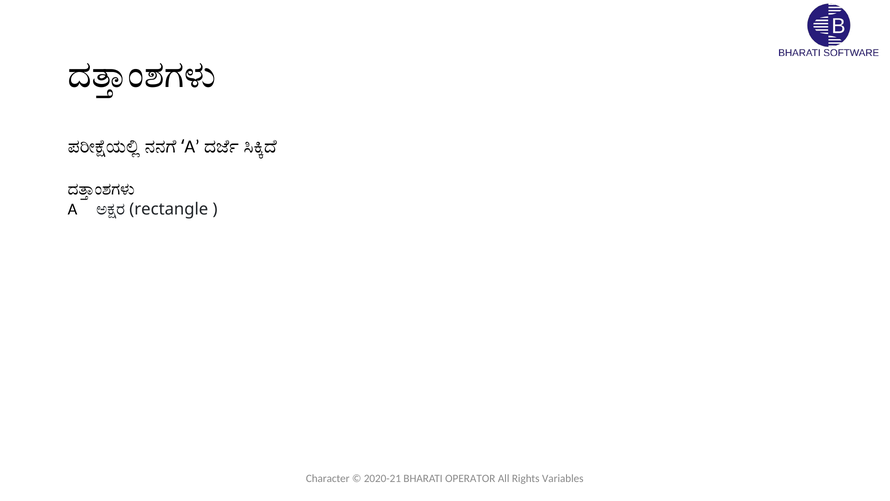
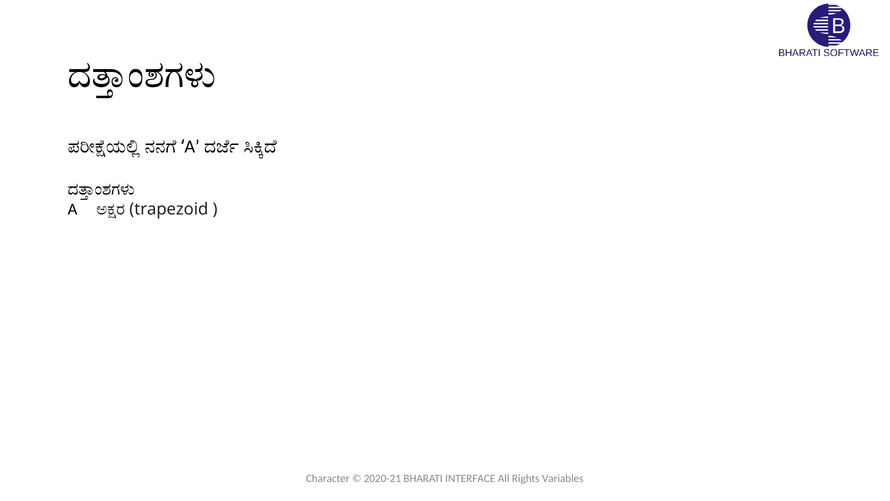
rectangle: rectangle -> trapezoid (169, 209)
OPERATOR: OPERATOR -> INTERFACE (470, 478)
